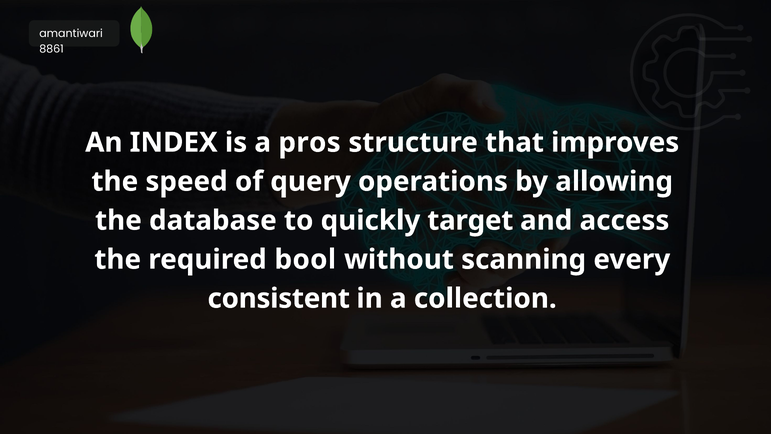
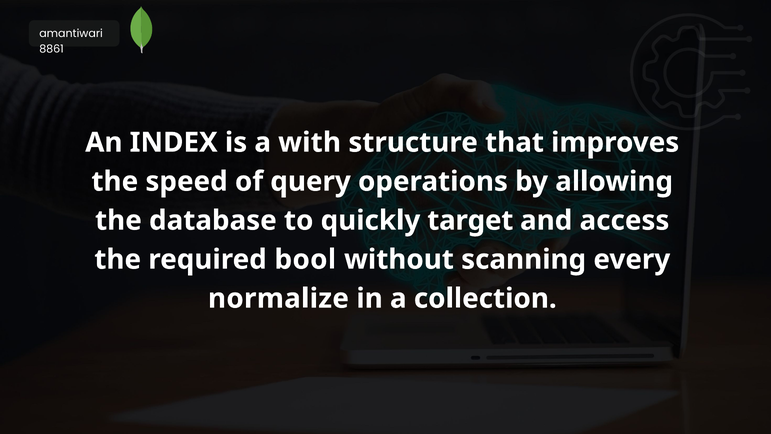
pros: pros -> with (310, 142)
consistent: consistent -> normalize (278, 298)
